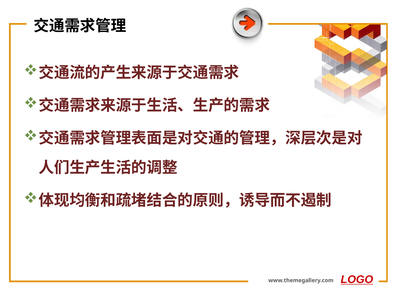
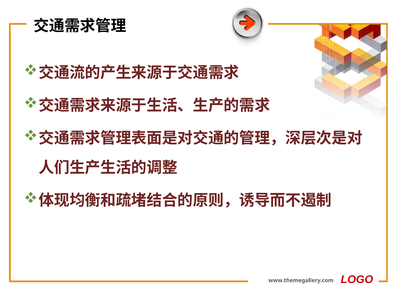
LOGO underline: present -> none (357, 280)
